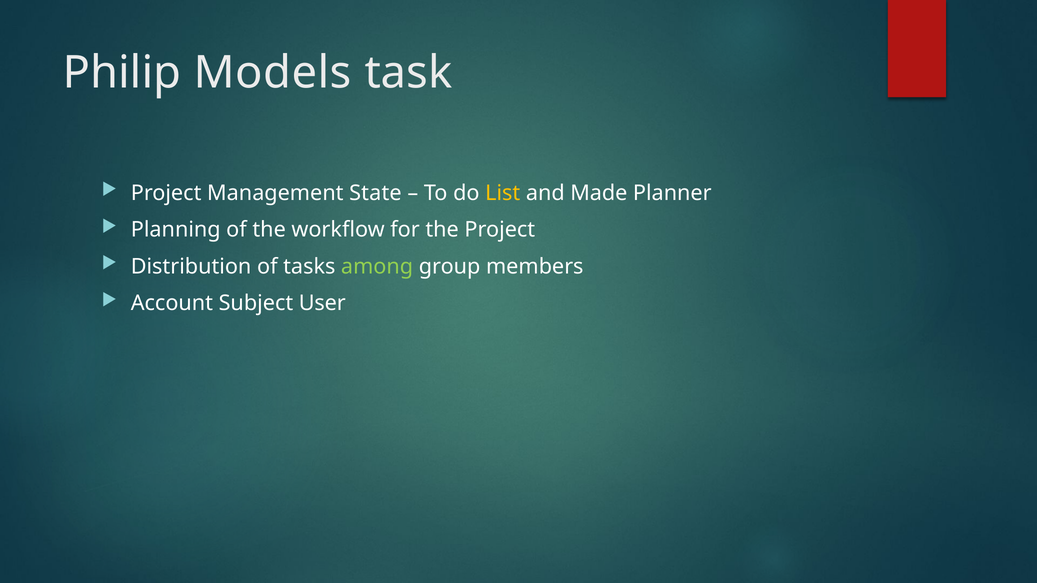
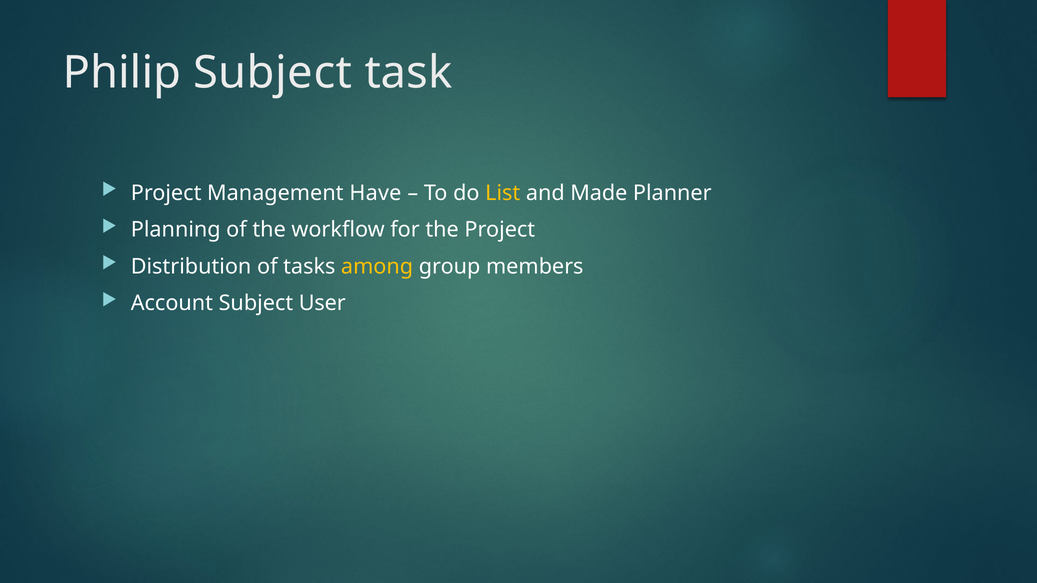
Philip Models: Models -> Subject (273, 73)
State: State -> Have (375, 193)
among colour: light green -> yellow (377, 267)
